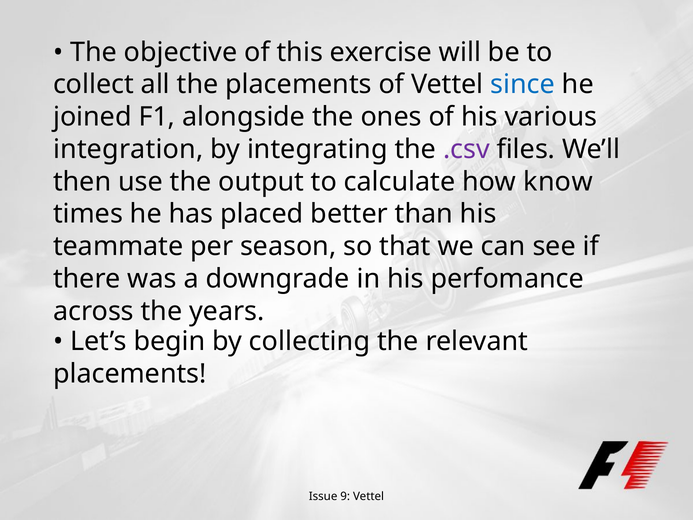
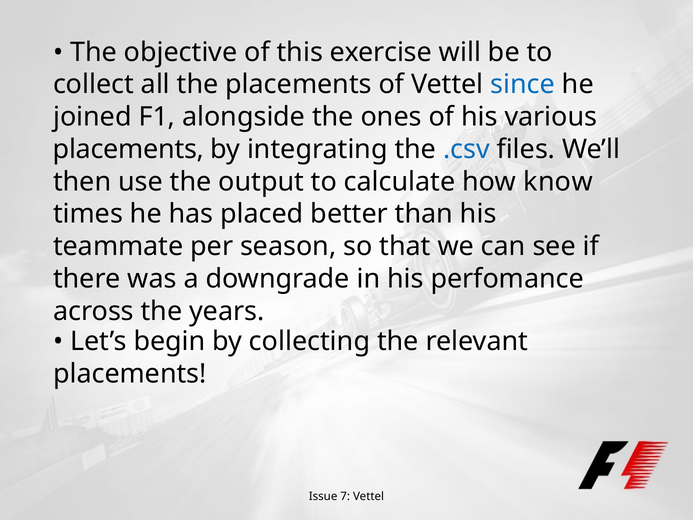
integration: integration -> placements (128, 149)
.csv colour: purple -> blue (466, 149)
9: 9 -> 7 (345, 496)
